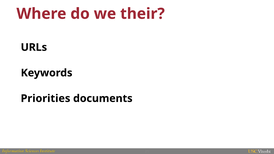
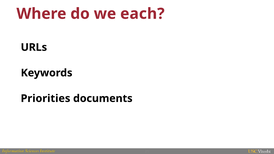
their: their -> each (142, 14)
